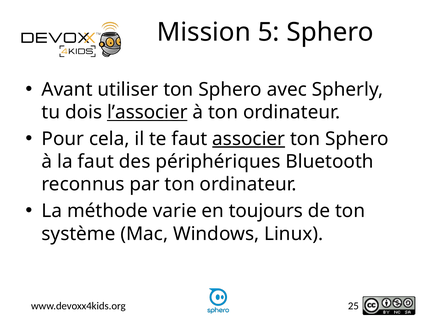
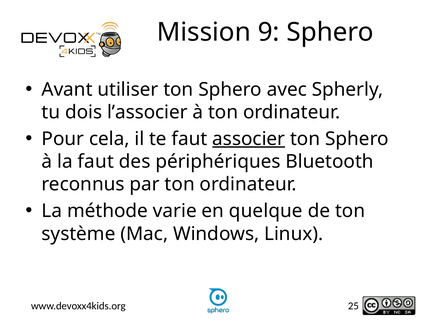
5: 5 -> 9 (269, 32)
l’associer underline: present -> none (147, 112)
toujours: toujours -> quelque (266, 211)
